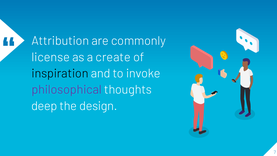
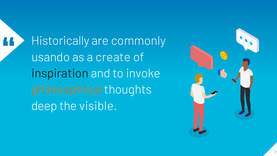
Attribution: Attribution -> Historically (60, 41)
license: license -> usando (51, 57)
philosophical colour: purple -> orange (67, 90)
design: design -> visible (98, 106)
